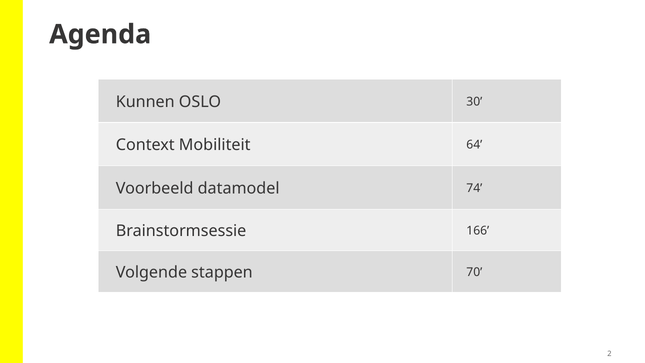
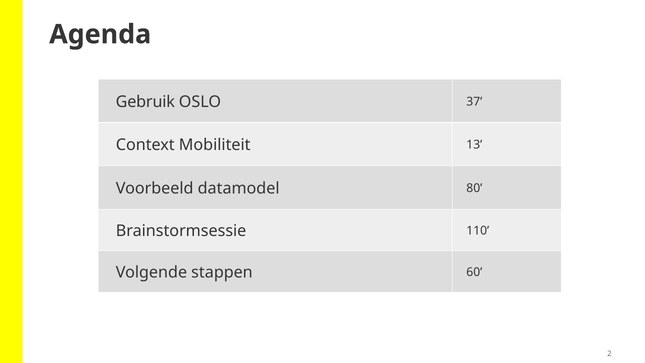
Kunnen: Kunnen -> Gebruik (145, 102)
30: 30 -> 37 (474, 101)
64: 64 -> 13 (474, 145)
74: 74 -> 80 (474, 188)
166: 166 -> 110 (478, 230)
70: 70 -> 60 (474, 272)
